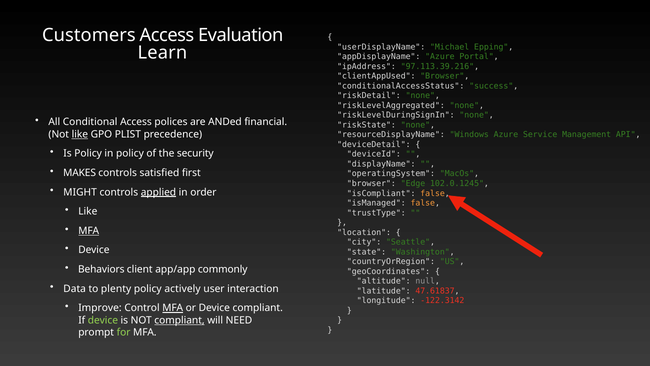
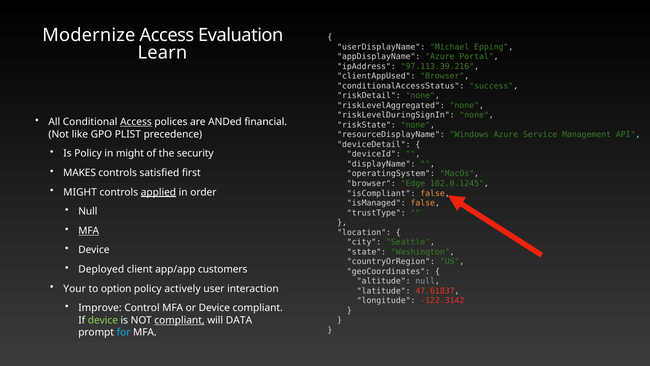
Customers: Customers -> Modernize (89, 35)
Access underline: none -> present (136, 122)
like underline: present -> none (80, 134)
in policy: policy -> might (130, 153)
Like: Like -> Null (88, 211)
Behaviors: Behaviors -> Deployed (101, 269)
commonly: commonly -> customers (223, 269)
Data: Data -> Your (75, 288)
plenty: plenty -> option (116, 288)
MFA underline: present -> none (173, 308)
NEED: NEED -> DATA (239, 320)
for colour: light green -> light blue (124, 332)
